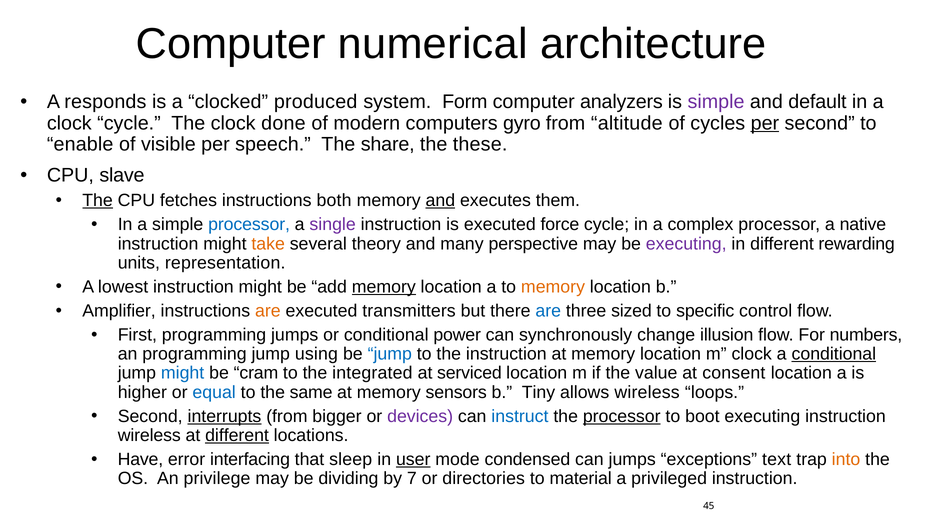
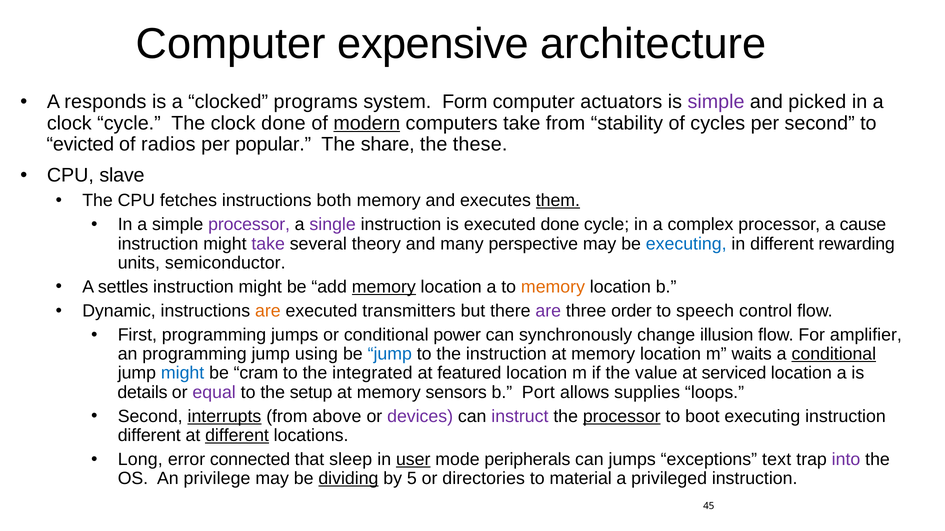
numerical: numerical -> expensive (433, 44)
produced: produced -> programs (316, 102)
analyzers: analyzers -> actuators (621, 102)
default: default -> picked (817, 102)
modern underline: none -> present (367, 123)
computers gyro: gyro -> take (522, 123)
altitude: altitude -> stability (627, 123)
per underline: present -> none (765, 123)
enable: enable -> evicted (80, 144)
visible: visible -> radios (168, 144)
speech: speech -> popular (273, 144)
The underline: present -> none (98, 201)
and underline: present -> none (440, 201)
them underline: none -> present (558, 201)
processor colour: blue -> purple (249, 225)
executed force: force -> done (560, 225)
native: native -> cause (863, 225)
take colour: orange -> purple (268, 244)
executing colour: purple -> blue (686, 244)
representation: representation -> semiconductor (225, 263)
lowest: lowest -> settles (123, 287)
Amplifier: Amplifier -> Dynamic (119, 311)
are colour: blue -> purple (548, 311)
sized: sized -> order (631, 311)
specific: specific -> speech (705, 311)
numbers: numbers -> amplifier (866, 335)
m clock: clock -> waits (752, 354)
serviced: serviced -> featured (469, 373)
consent: consent -> serviced (734, 373)
higher: higher -> details (142, 393)
equal colour: blue -> purple (214, 393)
same: same -> setup (311, 393)
Tiny: Tiny -> Port (538, 393)
allows wireless: wireless -> supplies (647, 393)
bigger: bigger -> above (337, 417)
instruct colour: blue -> purple (520, 417)
wireless: wireless -> different (149, 436)
Have: Have -> Long (140, 460)
interfacing: interfacing -> connected (250, 460)
condensed: condensed -> peripherals (527, 460)
into colour: orange -> purple (846, 460)
dividing underline: none -> present (348, 479)
7: 7 -> 5 (412, 479)
